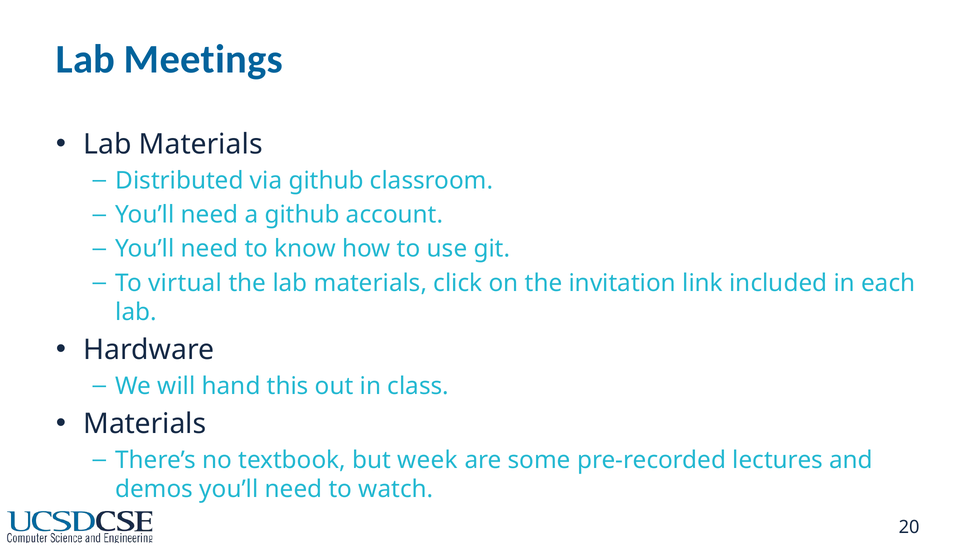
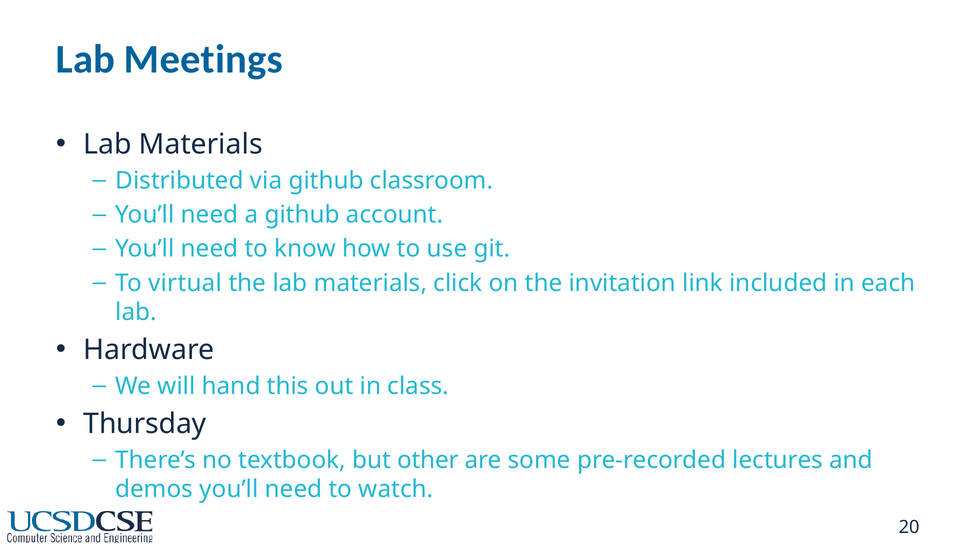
Materials: Materials -> Thursday (145, 424)
week: week -> other (428, 460)
